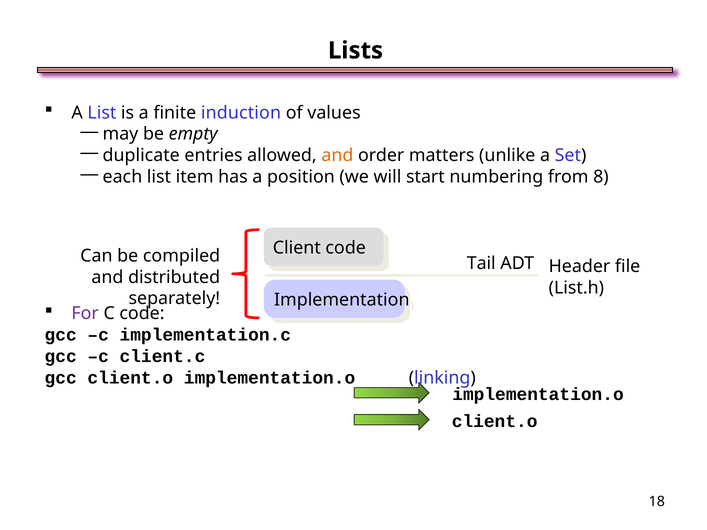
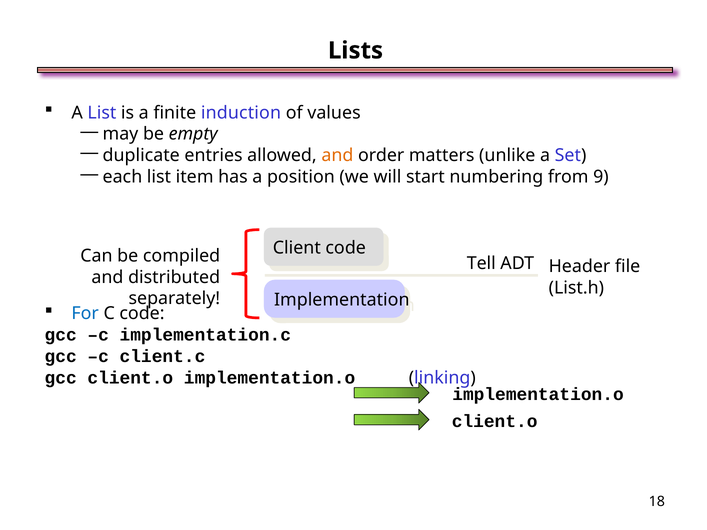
8: 8 -> 9 (601, 177)
Tail: Tail -> Tell (481, 263)
For colour: purple -> blue (85, 314)
